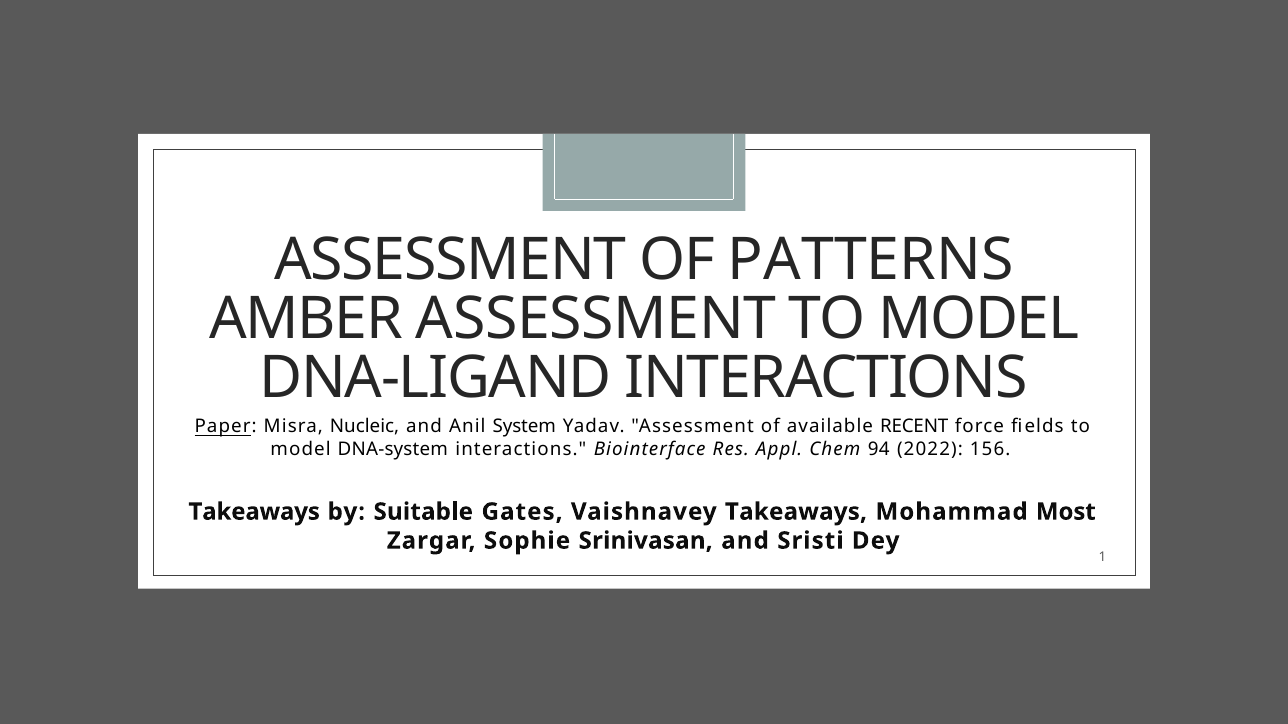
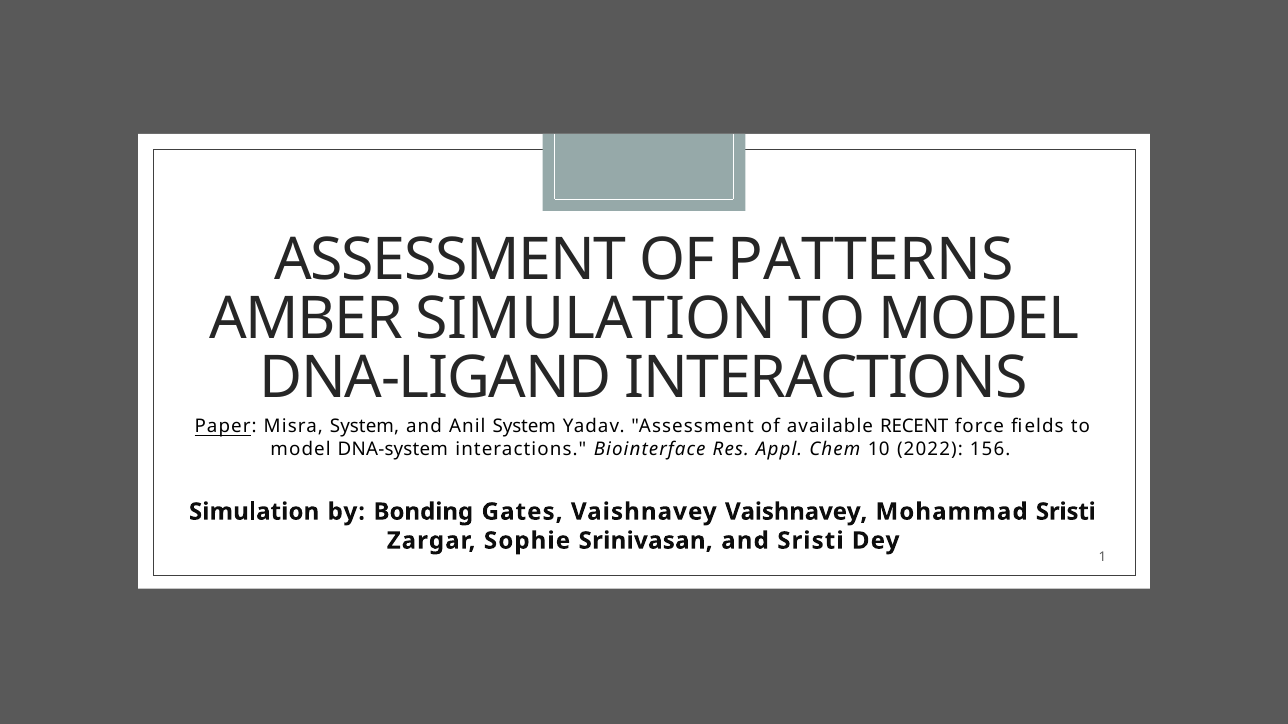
AMBER ASSESSMENT: ASSESSMENT -> SIMULATION (596, 319)
Misra Nucleic: Nucleic -> System (365, 427)
94: 94 -> 10 (879, 449)
Takeaways: Takeaways -> Simulation (254, 512)
Suitable: Suitable -> Bonding (423, 512)
Vaishnavey Takeaways: Takeaways -> Vaishnavey (796, 512)
Mohammad Most: Most -> Sristi (1066, 512)
